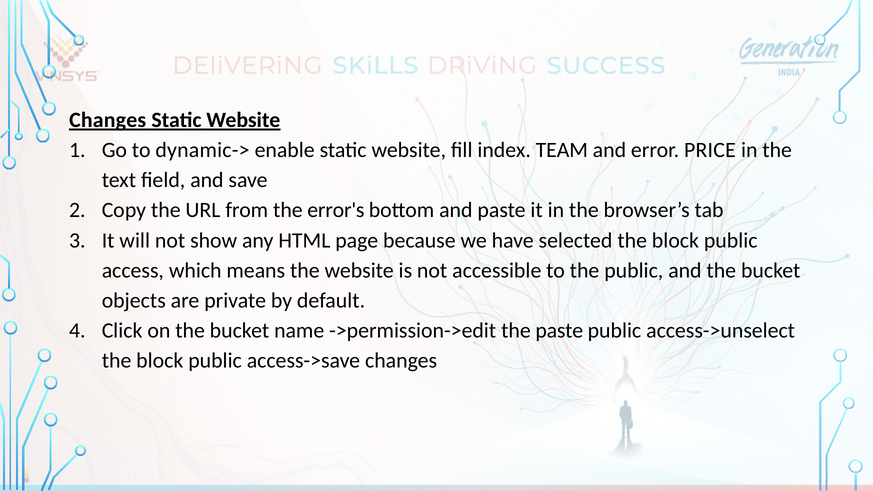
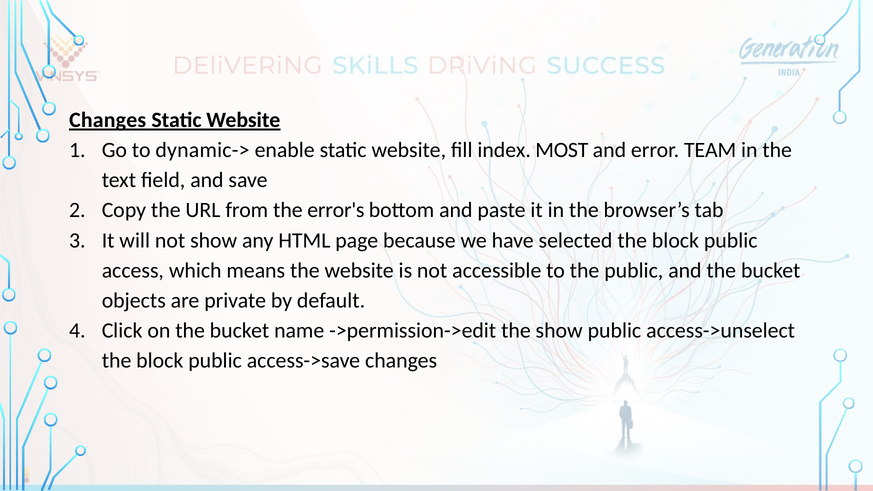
TEAM: TEAM -> MOST (562, 150)
PRICE: PRICE -> TEAM (710, 150)
the paste: paste -> show (559, 331)
